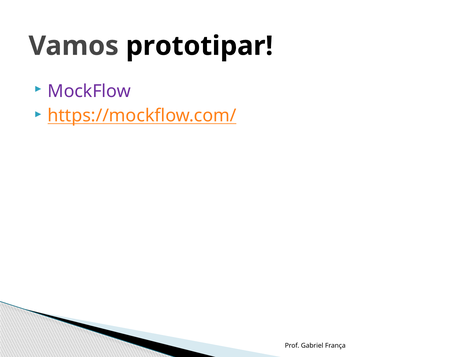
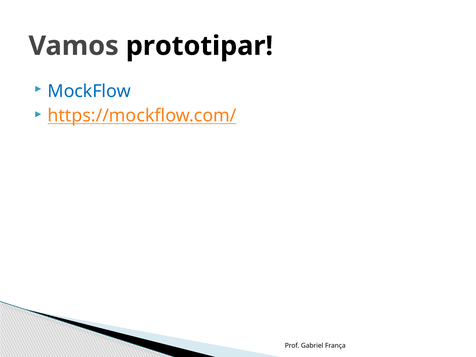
MockFlow colour: purple -> blue (89, 91)
